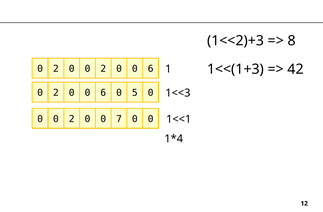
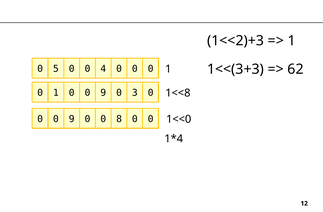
8: 8 -> 1 (292, 41)
2: 2 -> 5 (56, 69)
2: 2 -> 4 (103, 69)
6: 6 -> 0 (151, 69)
1<<(1+3: 1<<(1+3 -> 1<<(3+3 (235, 69)
42: 42 -> 62 (296, 69)
2: 2 -> 1 (56, 93)
6: 6 -> 9 (103, 93)
5: 5 -> 3 (135, 93)
1<<3: 1<<3 -> 1<<8 (178, 93)
2: 2 -> 9 (72, 119)
7: 7 -> 8 (119, 119)
1<<1: 1<<1 -> 1<<0 (179, 119)
